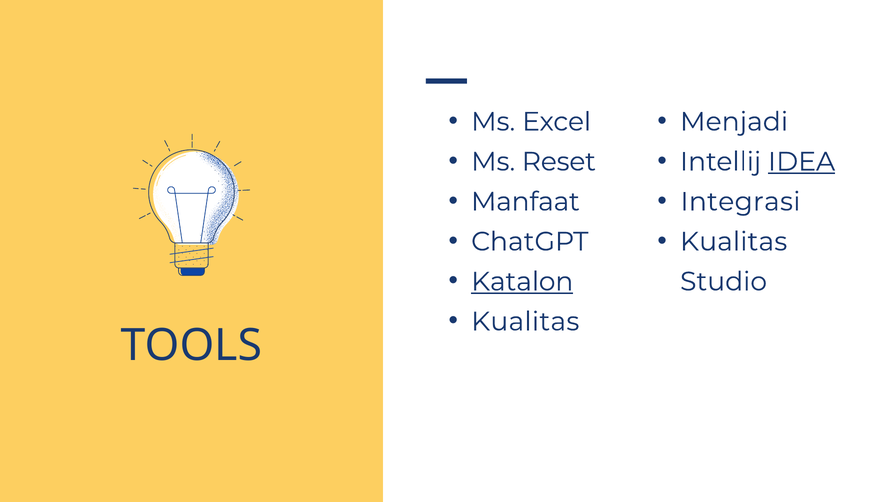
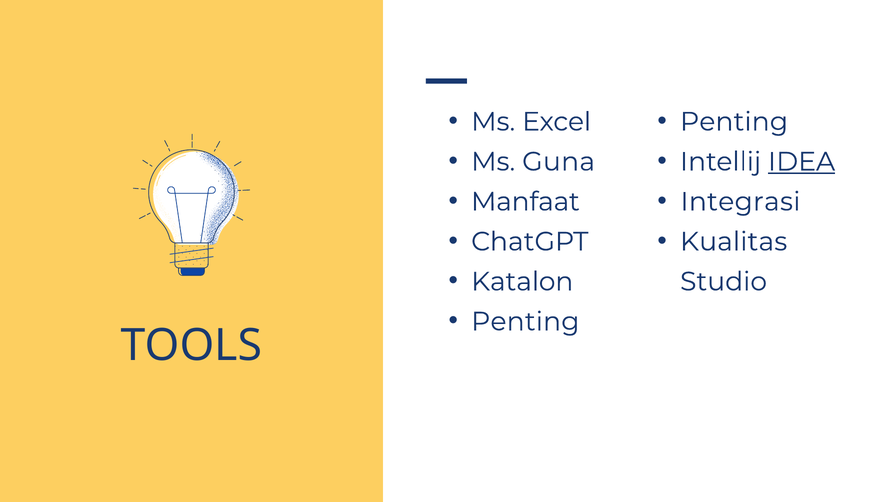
Menjadi: Menjadi -> Penting (734, 122)
Reset: Reset -> Guna (559, 162)
Katalon underline: present -> none (522, 281)
Kualitas: Kualitas -> Penting (525, 321)
